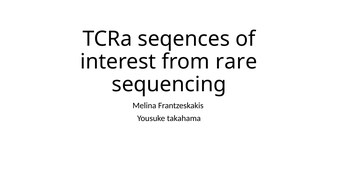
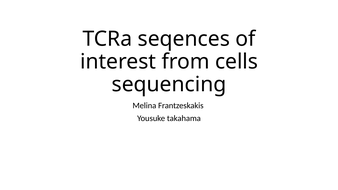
rare: rare -> cells (237, 62)
